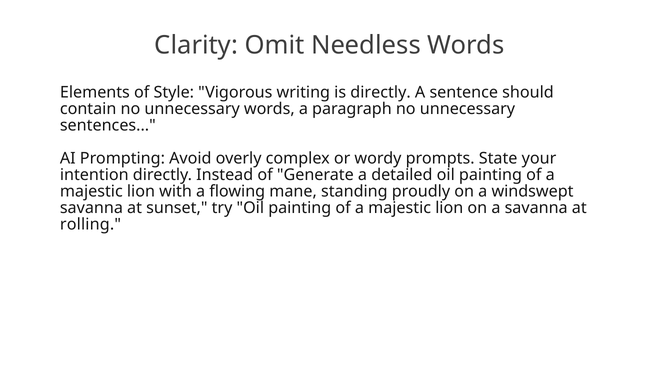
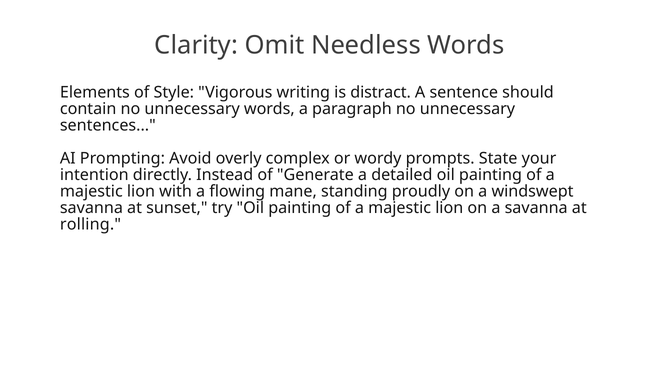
is directly: directly -> distract (381, 92)
